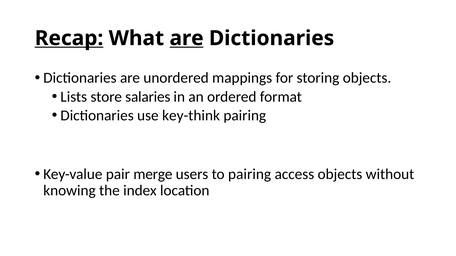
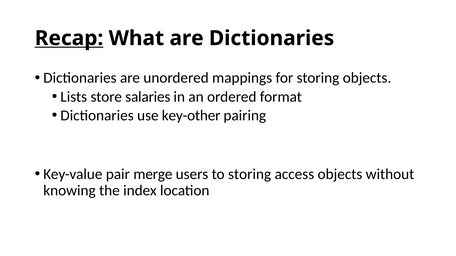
are underline: present -> none (187, 38)
key-think: key-think -> key-other (191, 116)
to pairing: pairing -> storing (250, 174)
